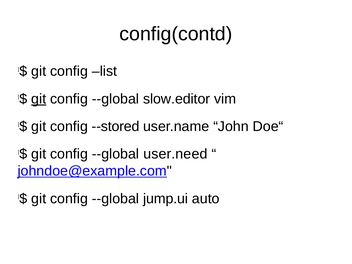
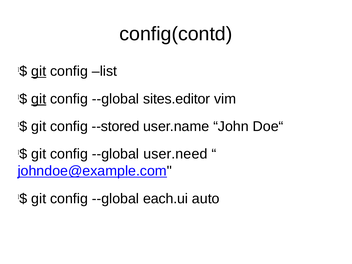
git underline: none -> present (39, 71)
slow.editor: slow.editor -> sites.editor (177, 99)
jump.ui: jump.ui -> each.ui (166, 199)
